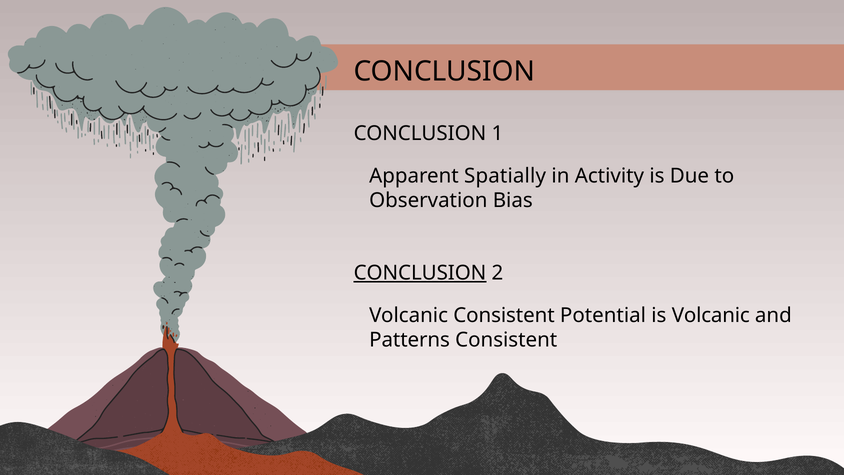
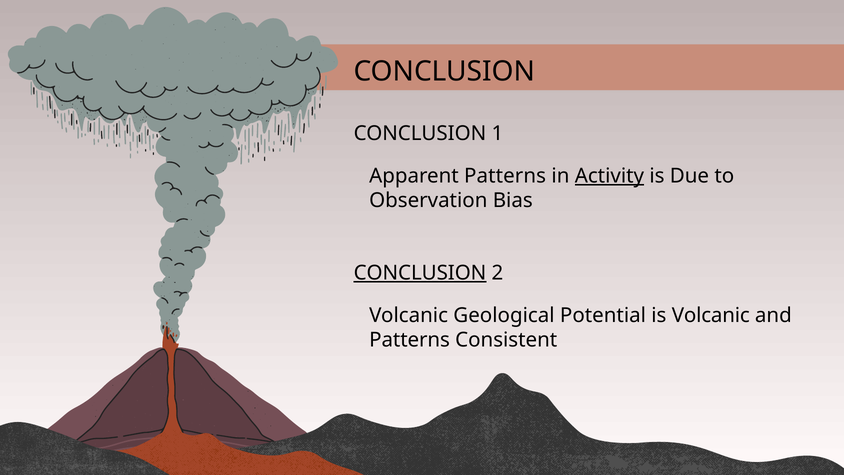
Apparent Spatially: Spatially -> Patterns (505, 176)
Activity underline: none -> present (609, 176)
Volcanic Consistent: Consistent -> Geological (504, 315)
